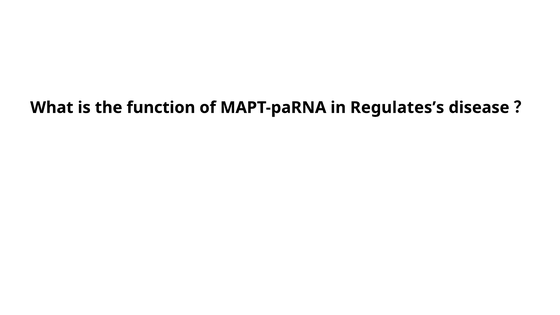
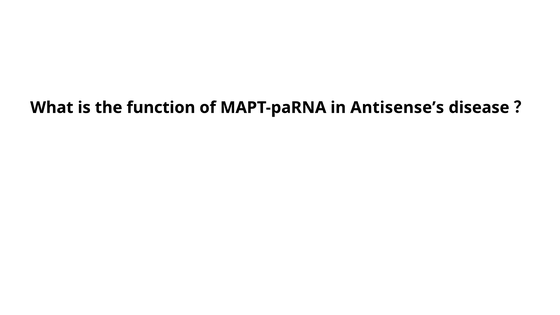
Regulates’s: Regulates’s -> Antisense’s (397, 108)
